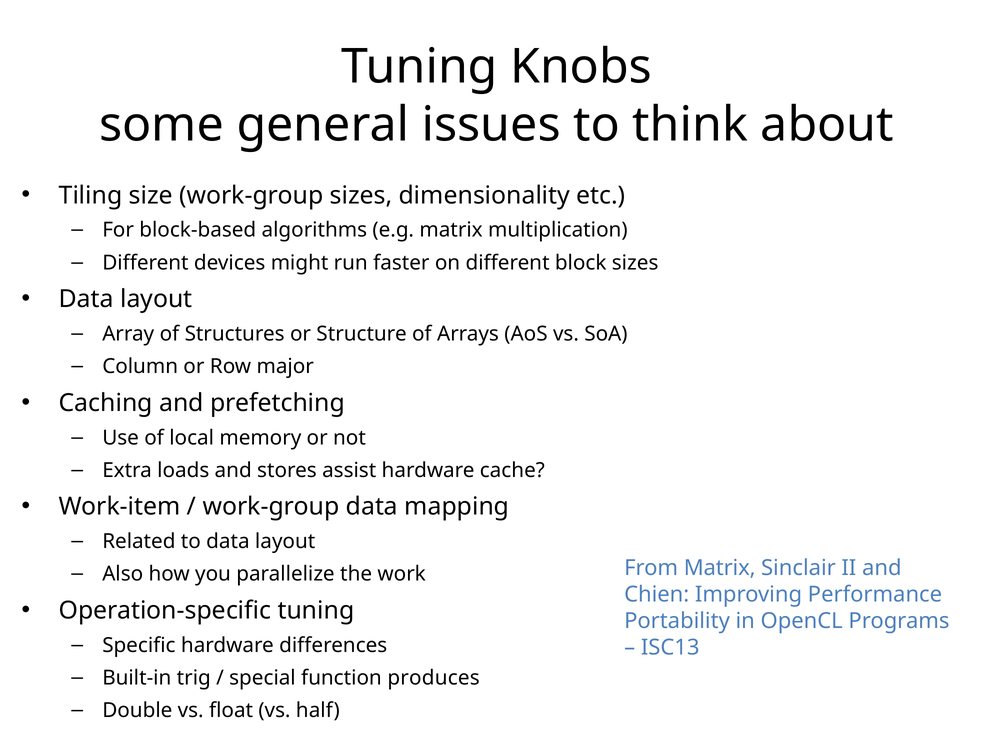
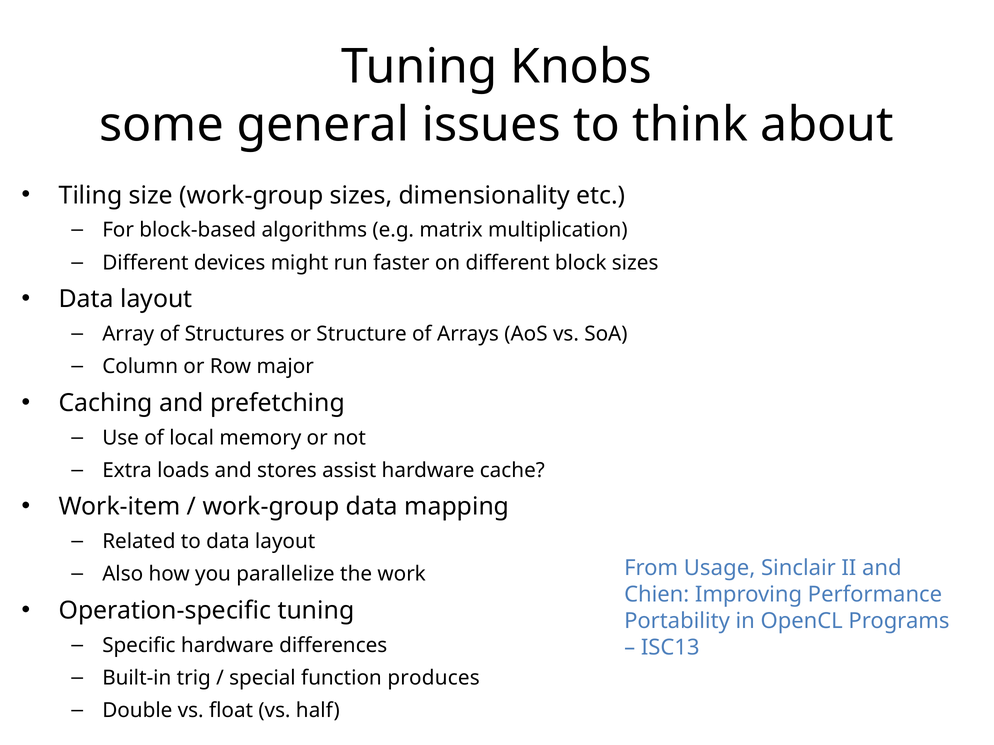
From Matrix: Matrix -> Usage (720, 568)
